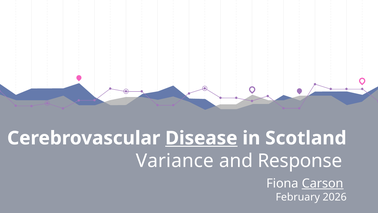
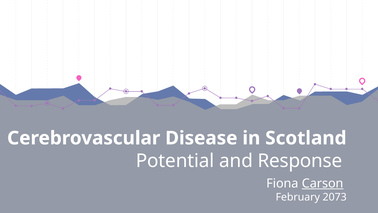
Disease underline: present -> none (201, 138)
Variance: Variance -> Potential (175, 161)
2026: 2026 -> 2073 (335, 197)
